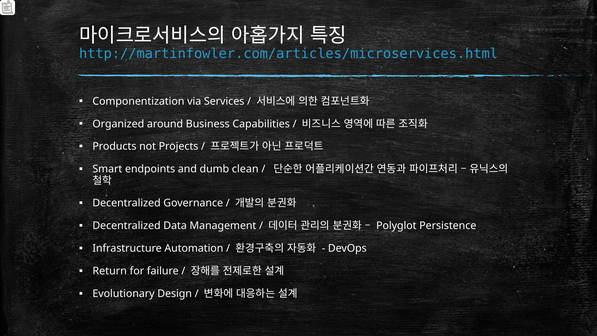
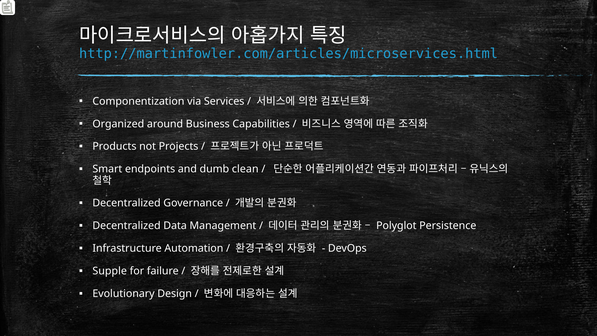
Return: Return -> Supple (110, 271)
